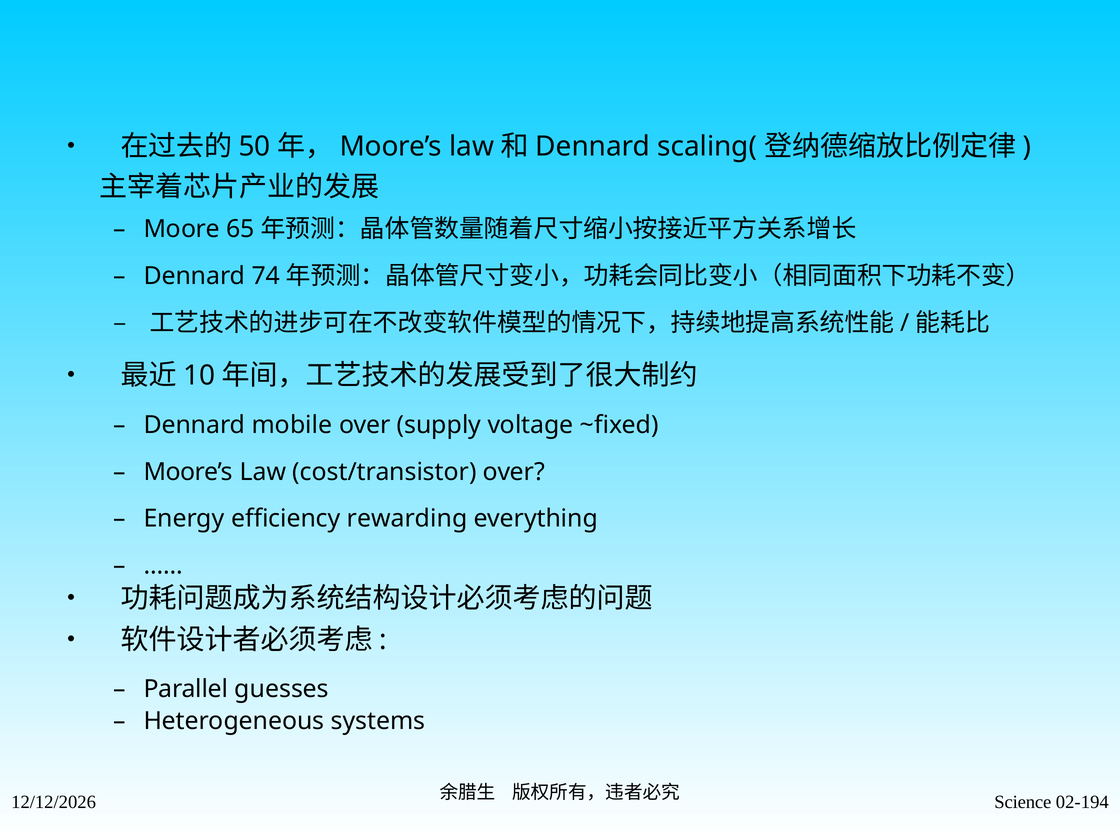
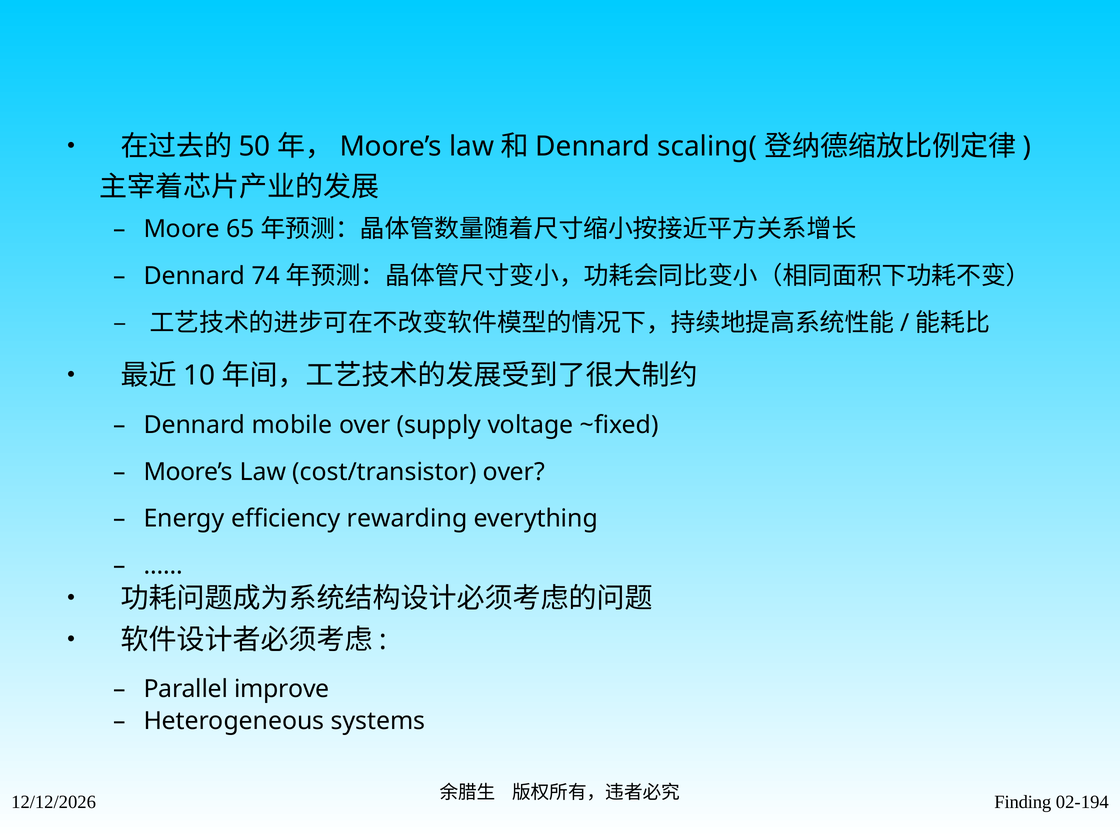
guesses: guesses -> improve (282, 689)
Science: Science -> Finding (1023, 802)
